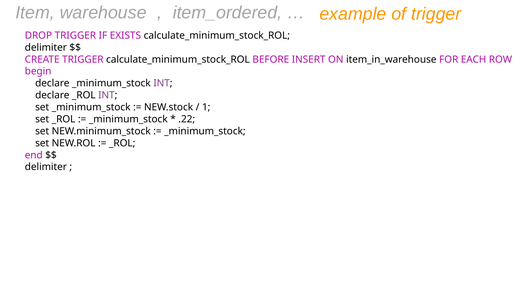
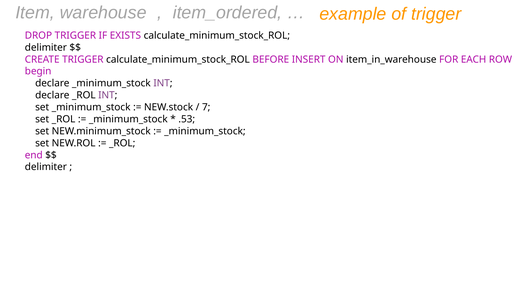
1: 1 -> 7 (206, 107)
.22: .22 -> .53 (187, 119)
